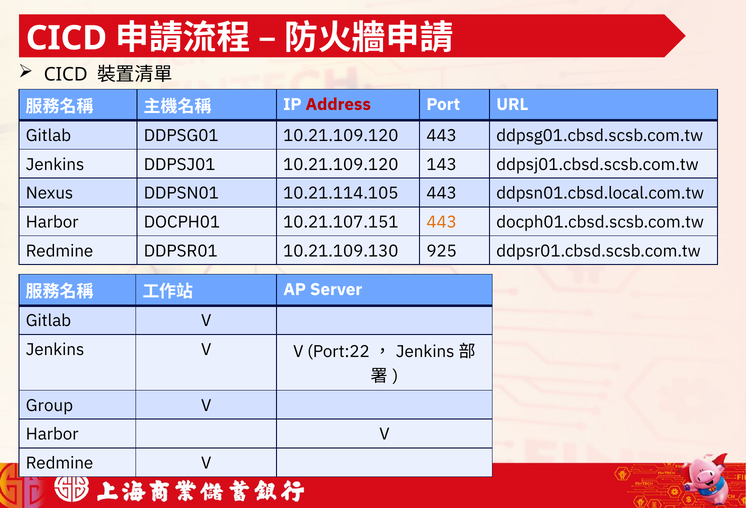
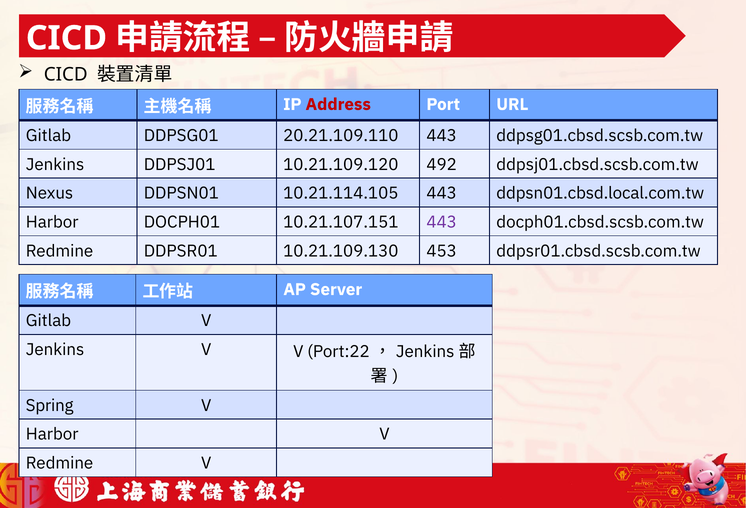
DDPSG01 10.21.109.120: 10.21.109.120 -> 20.21.109.110 (341, 136)
143: 143 -> 492 (442, 164)
443 colour: orange -> purple (442, 222)
925: 925 -> 453 (442, 251)
Group: Group -> Spring (50, 405)
